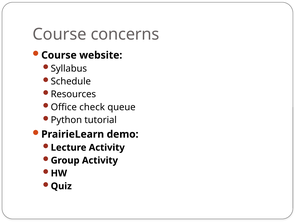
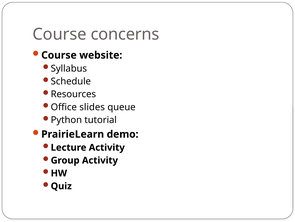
check: check -> slides (92, 107)
